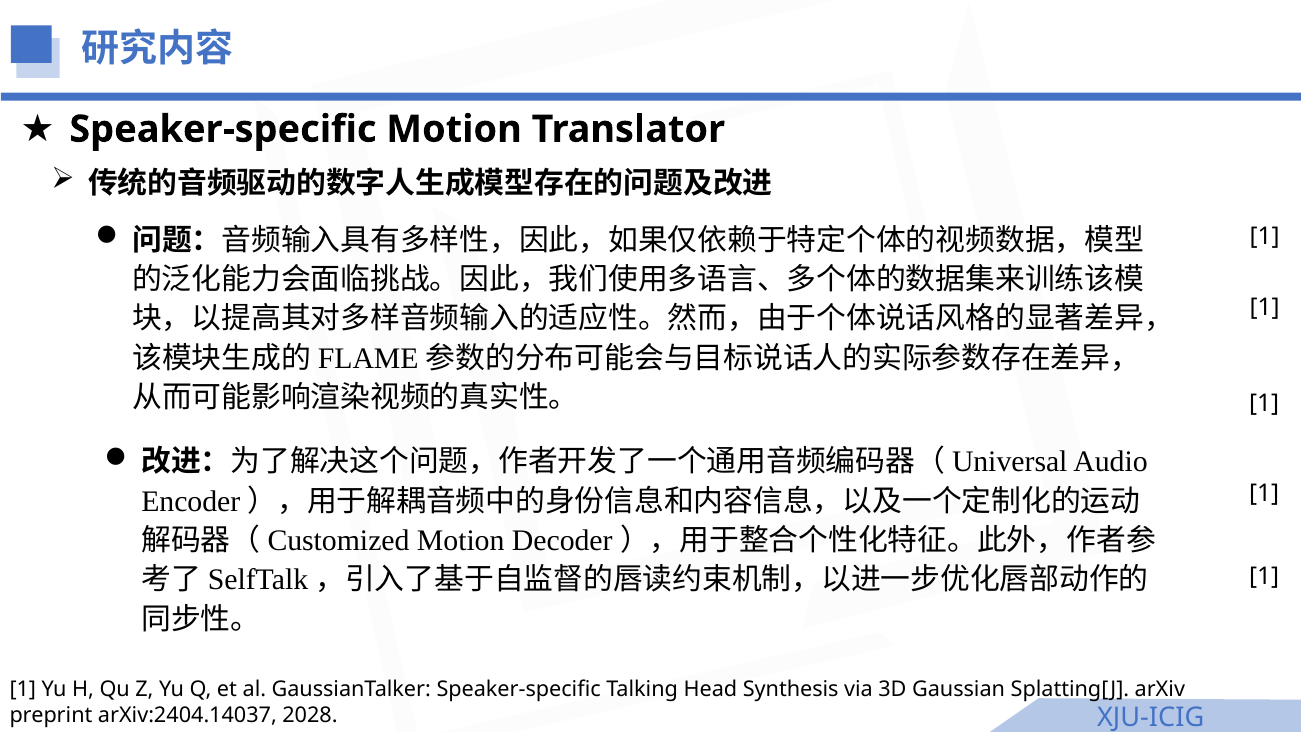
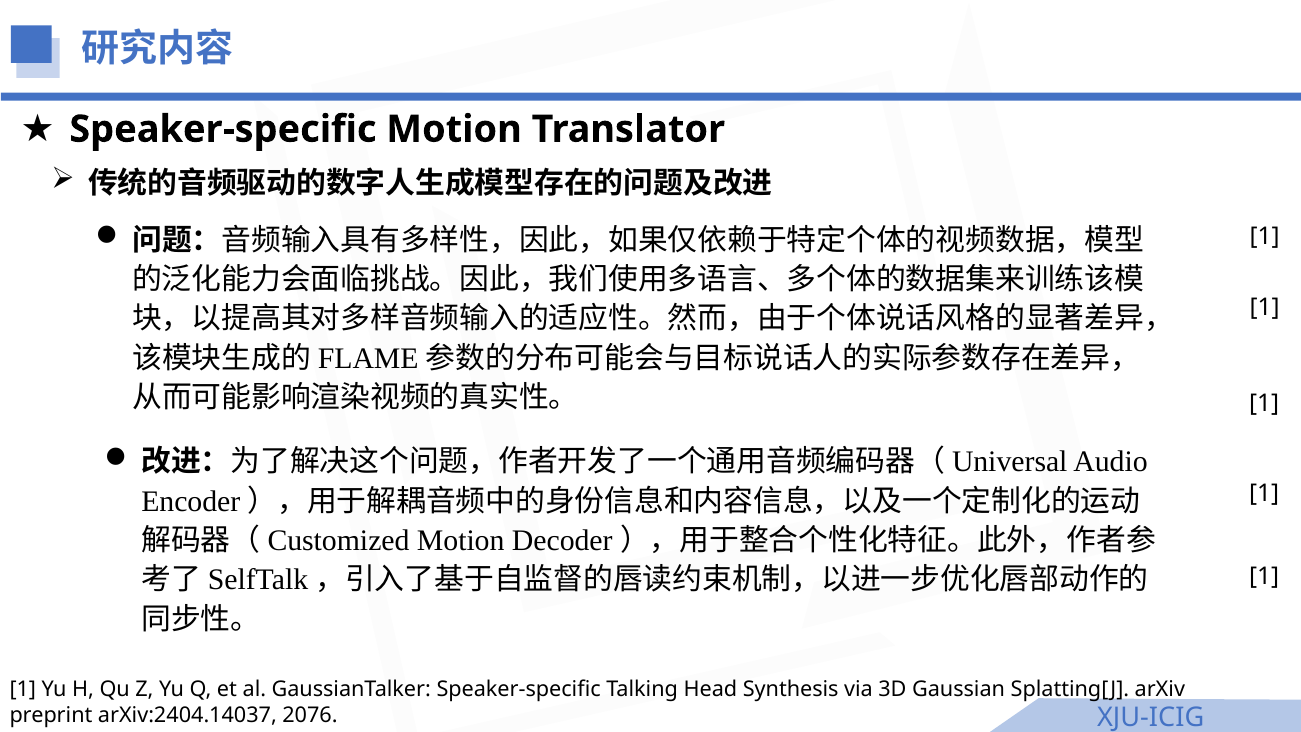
2028: 2028 -> 2076 (310, 715)
